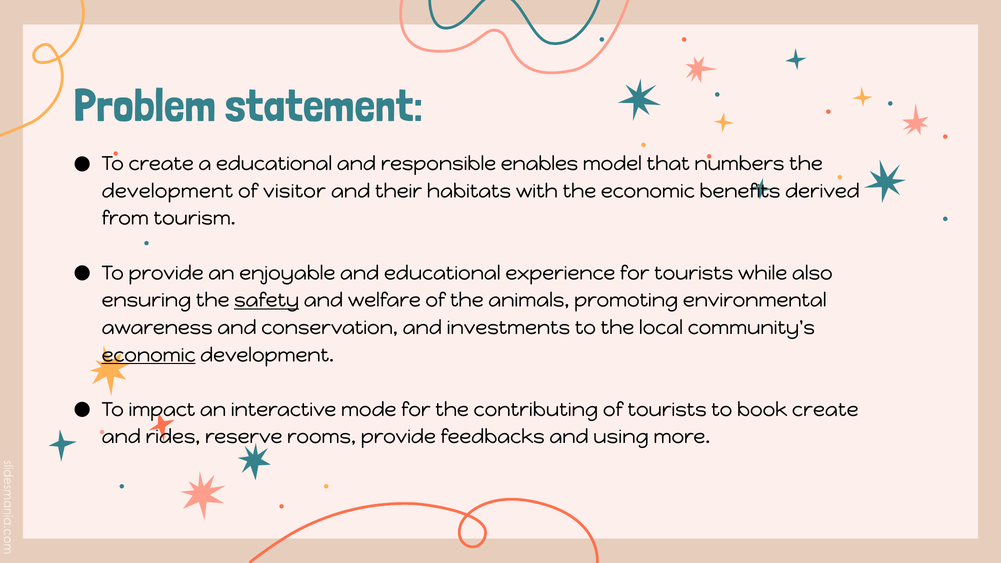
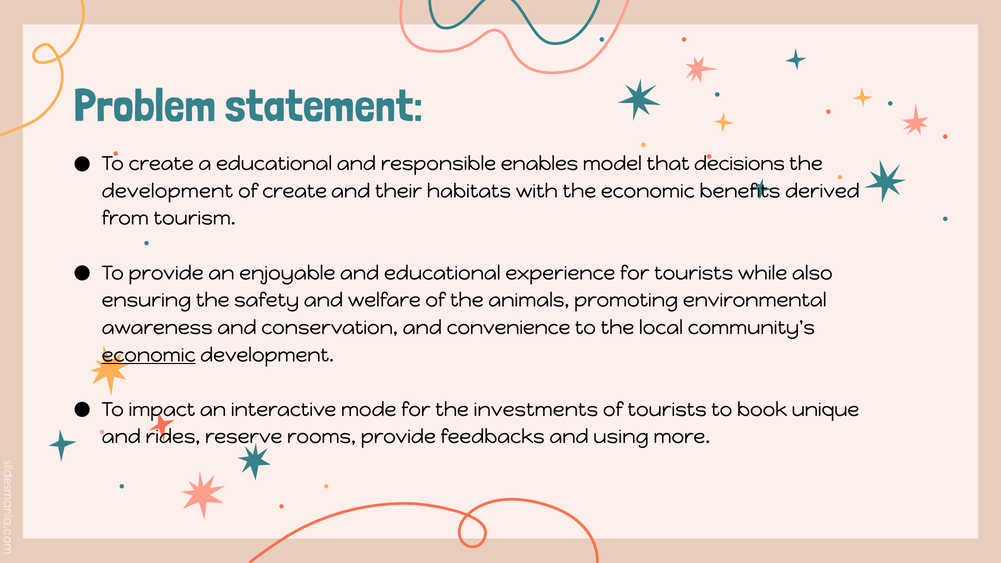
numbers: numbers -> decisions (739, 164)
of visitor: visitor -> create (295, 191)
safety underline: present -> none (267, 300)
investments: investments -> convenience (509, 328)
contributing: contributing -> investments (536, 410)
book create: create -> unique (825, 410)
